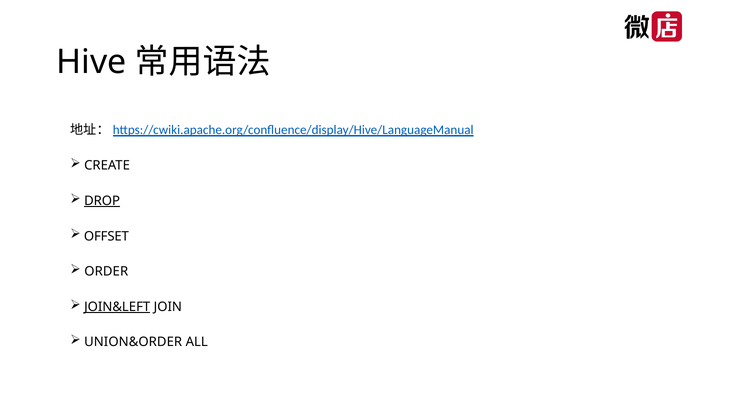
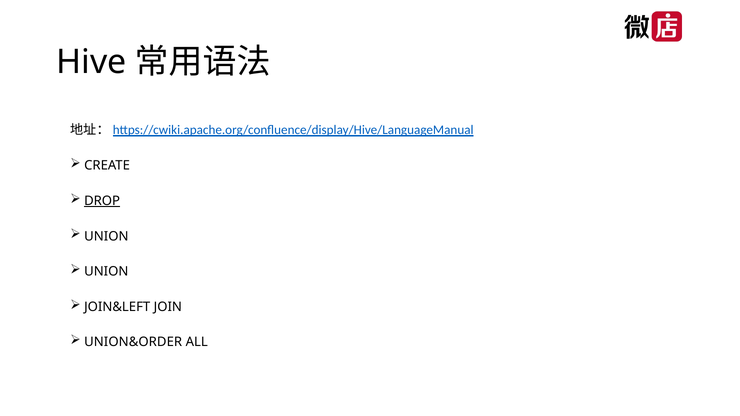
OFFSET: OFFSET -> UNION (106, 236)
ORDER: ORDER -> UNION (106, 272)
JOIN&LEFT underline: present -> none (117, 307)
